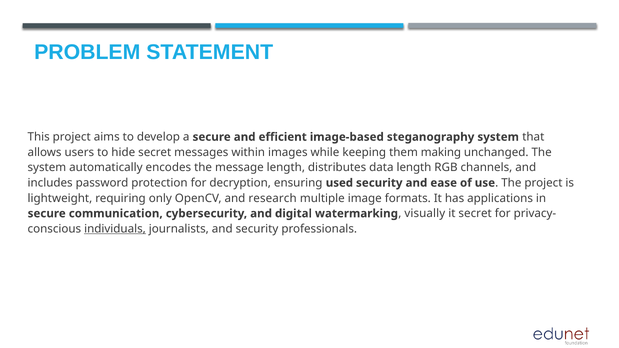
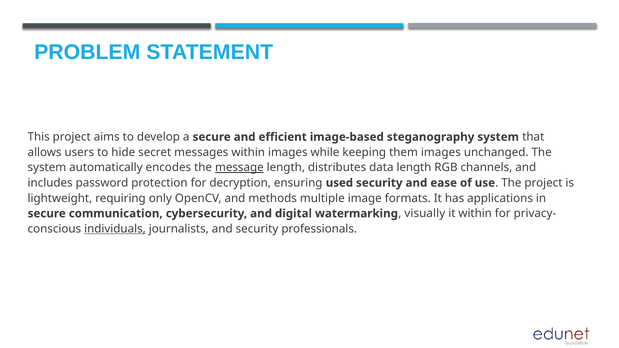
them making: making -> images (441, 152)
message underline: none -> present (239, 168)
research: research -> methods (273, 198)
it secret: secret -> within (475, 214)
